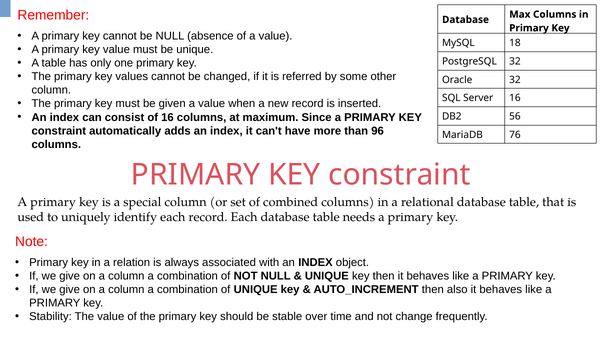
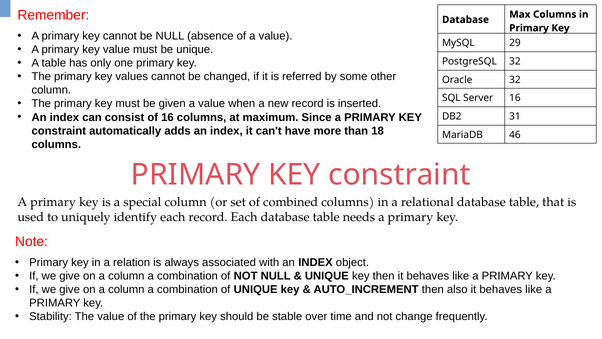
18: 18 -> 29 (515, 43)
56: 56 -> 31 (515, 116)
96: 96 -> 18 (378, 131)
76: 76 -> 46 (515, 135)
